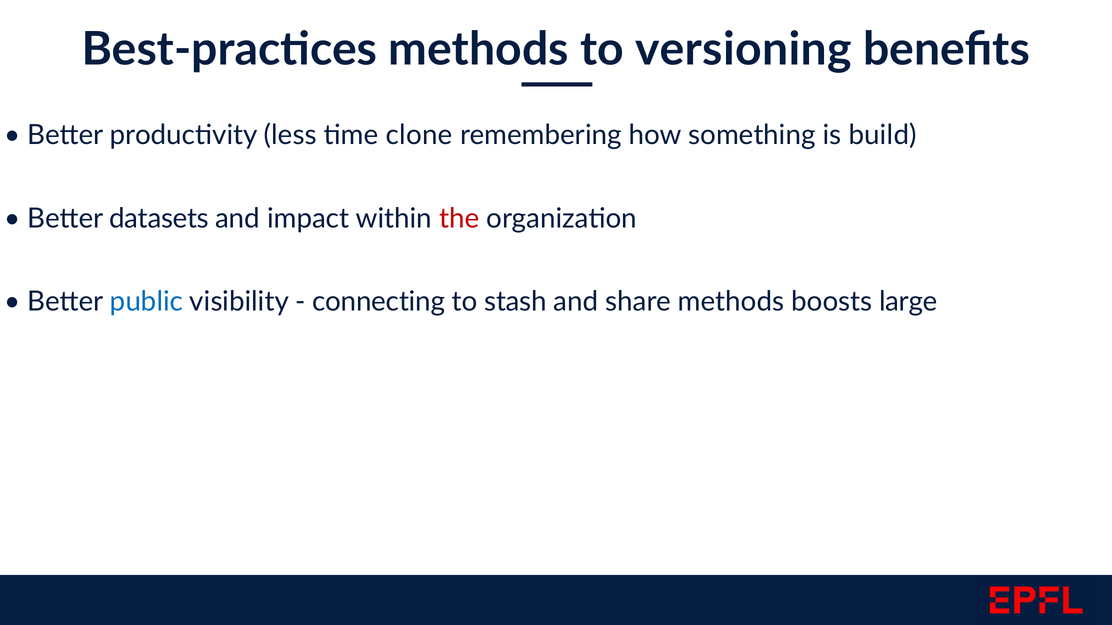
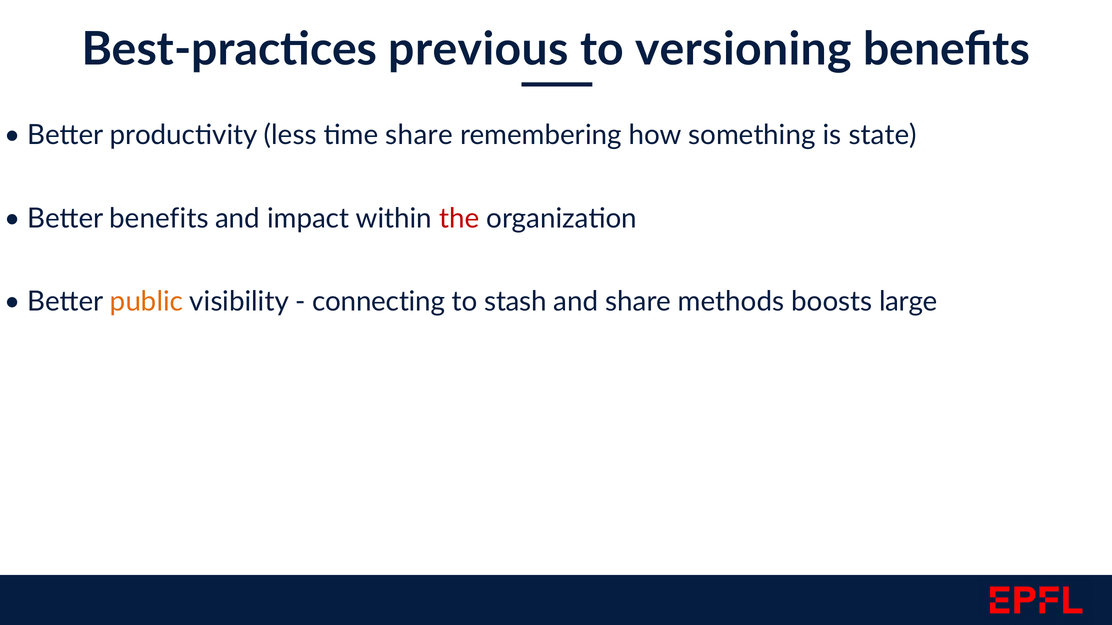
Best-practices methods: methods -> previous (478, 50)
time clone: clone -> share (419, 135)
build: build -> state (883, 135)
Better datasets: datasets -> benefits (159, 219)
public colour: blue -> orange (147, 302)
